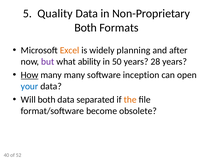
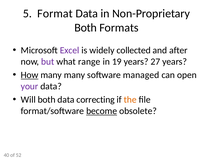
Quality: Quality -> Format (55, 13)
Excel colour: orange -> purple (70, 50)
planning: planning -> collected (134, 50)
ability: ability -> range (89, 62)
50: 50 -> 19 (117, 62)
28: 28 -> 27 (155, 62)
inception: inception -> managed (141, 75)
your colour: blue -> purple (29, 86)
separated: separated -> correcting (96, 99)
become underline: none -> present (102, 111)
